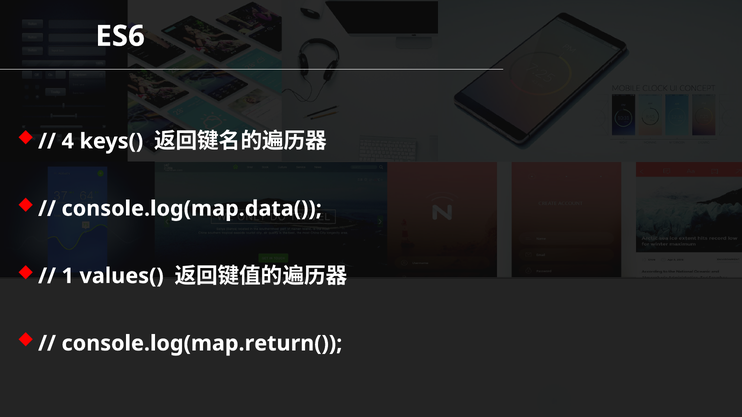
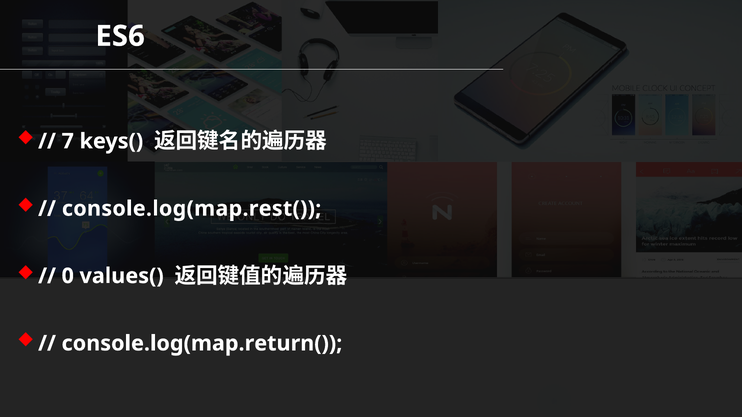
4: 4 -> 7 (68, 141)
console.log(map.data(: console.log(map.data( -> console.log(map.rest( (192, 209)
1: 1 -> 0 (68, 276)
